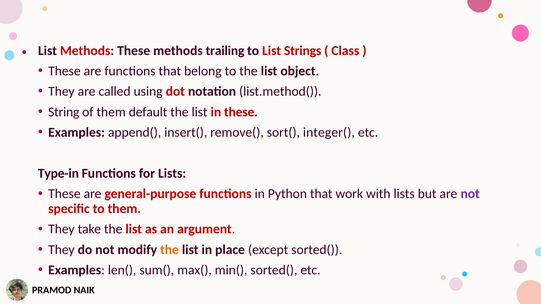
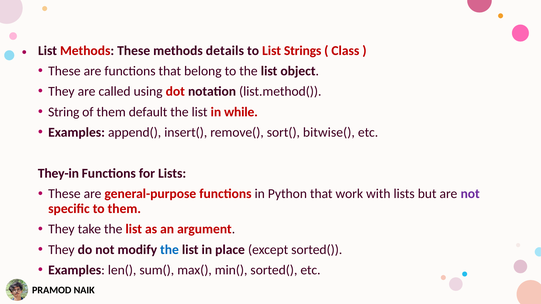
trailing: trailing -> details (225, 51)
in these: these -> while (241, 112)
integer(: integer( -> bitwise( (329, 133)
Type-in: Type-in -> They-in (58, 174)
the colour: orange -> blue (170, 250)
